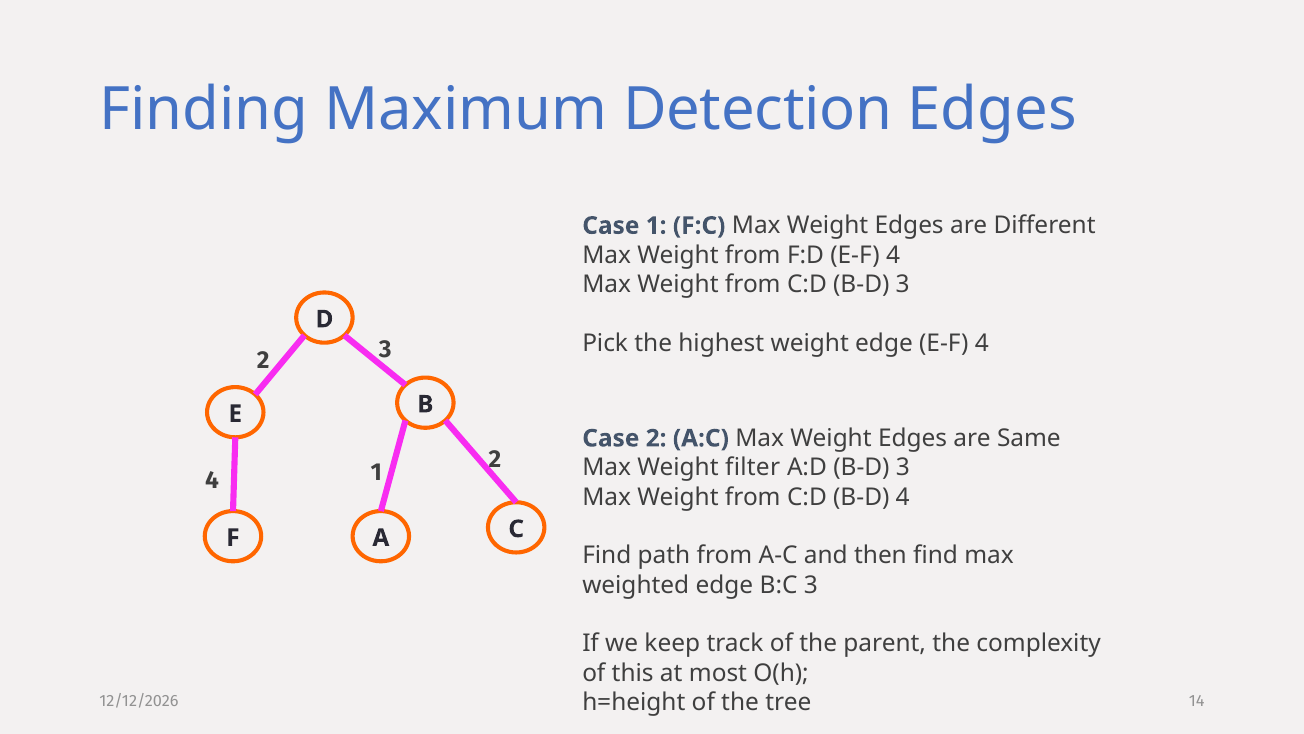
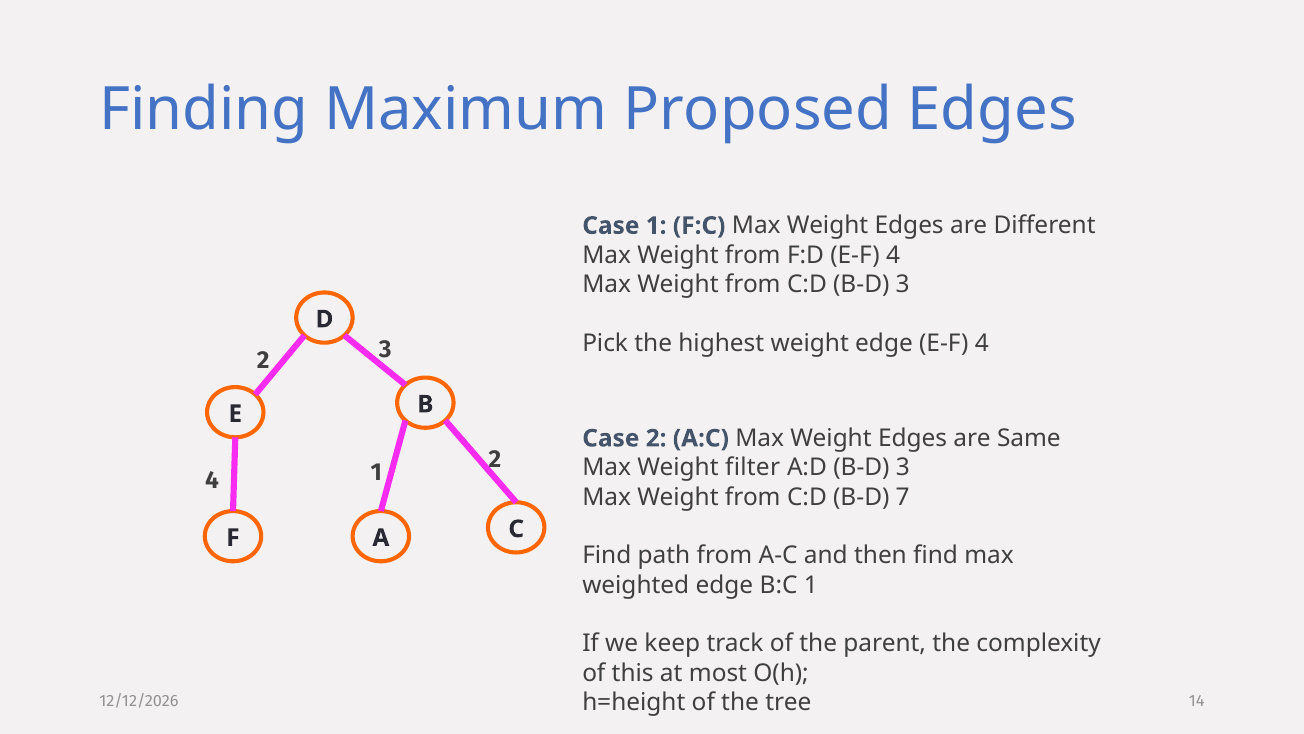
Detection: Detection -> Proposed (758, 110)
B-D 4: 4 -> 7 (903, 497)
B:C 3: 3 -> 1 (811, 585)
